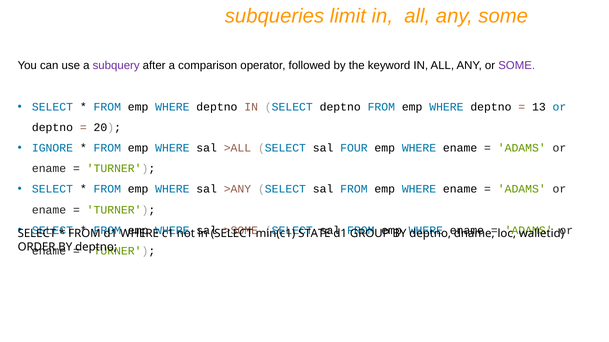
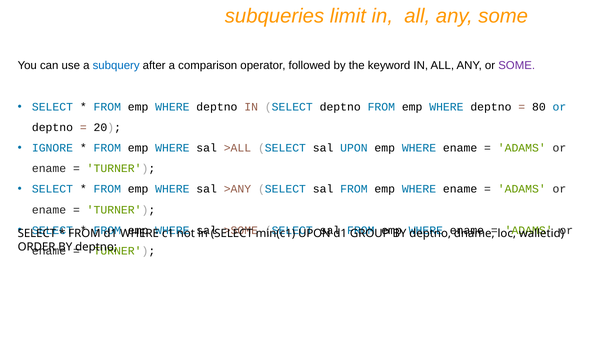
subquery colour: purple -> blue (116, 66)
13: 13 -> 80 (539, 107)
sal FOUR: FOUR -> UPON (354, 148)
STATE: STATE -> UPON (314, 234)
